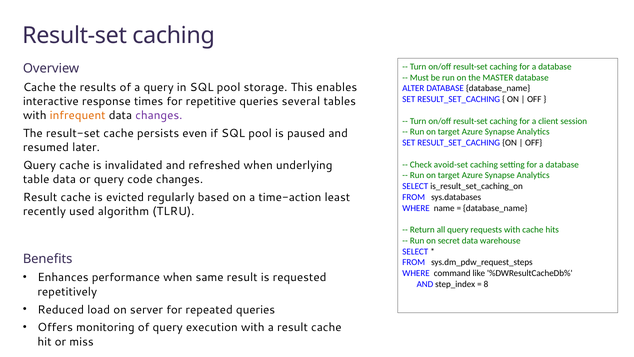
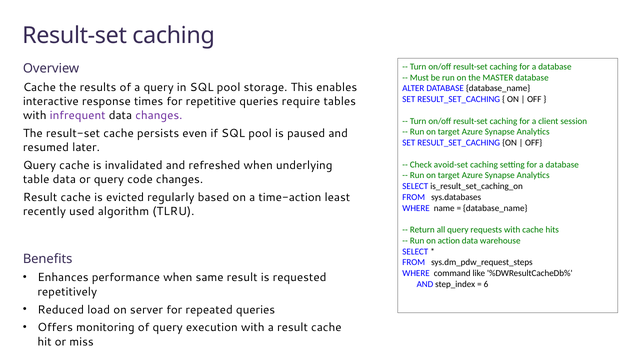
several: several -> require (301, 101)
infrequent colour: orange -> purple (78, 115)
secret: secret -> action (449, 240)
8: 8 -> 6 (486, 284)
